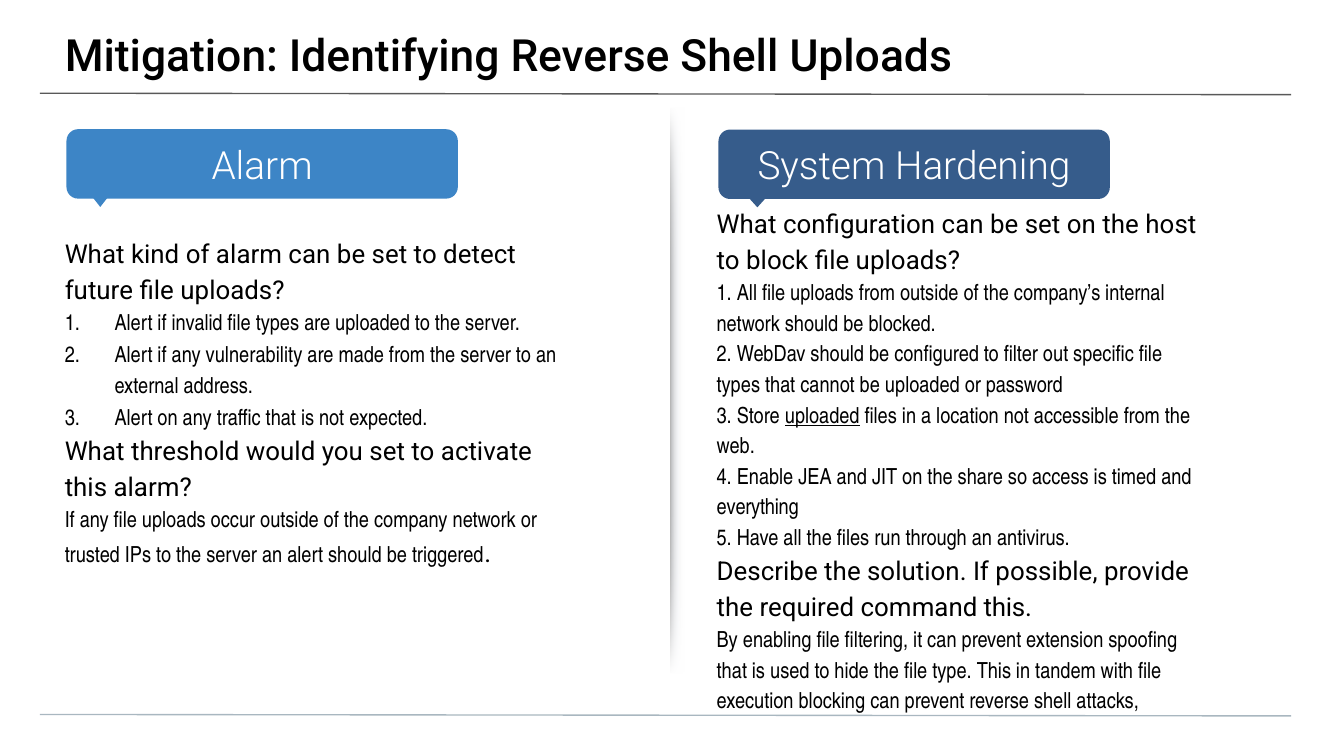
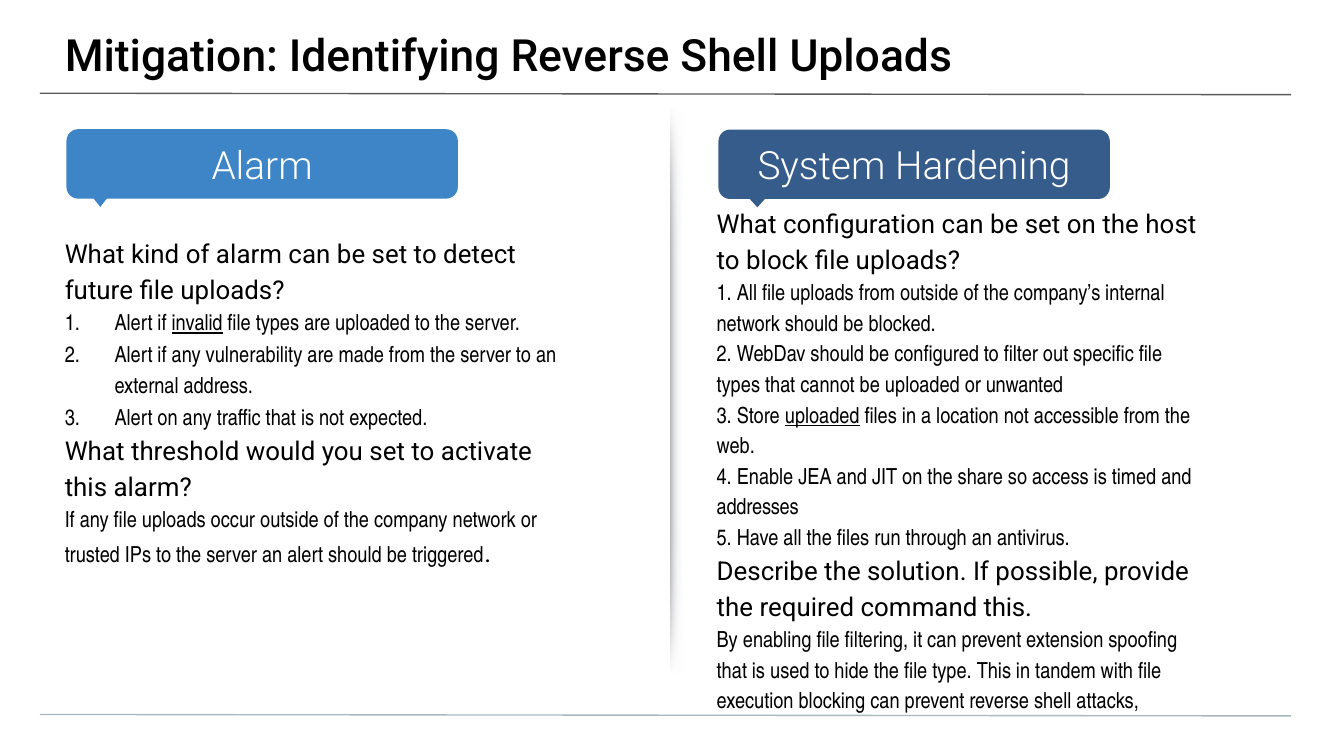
invalid underline: none -> present (197, 323)
password: password -> unwanted (1024, 385)
everything: everything -> addresses (758, 507)
